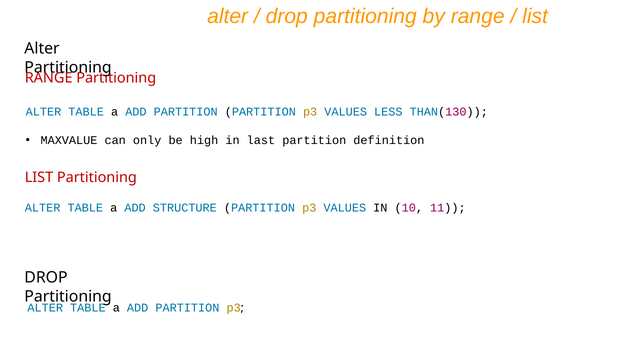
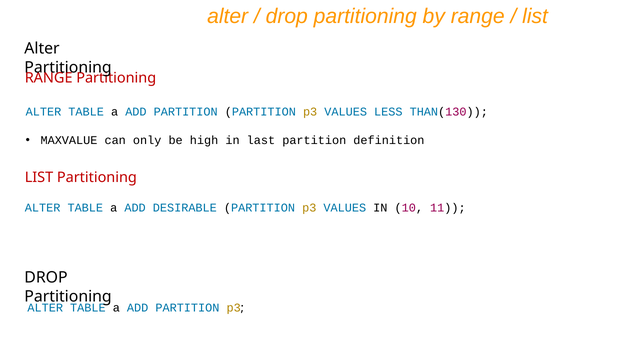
STRUCTURE: STRUCTURE -> DESIRABLE (185, 208)
